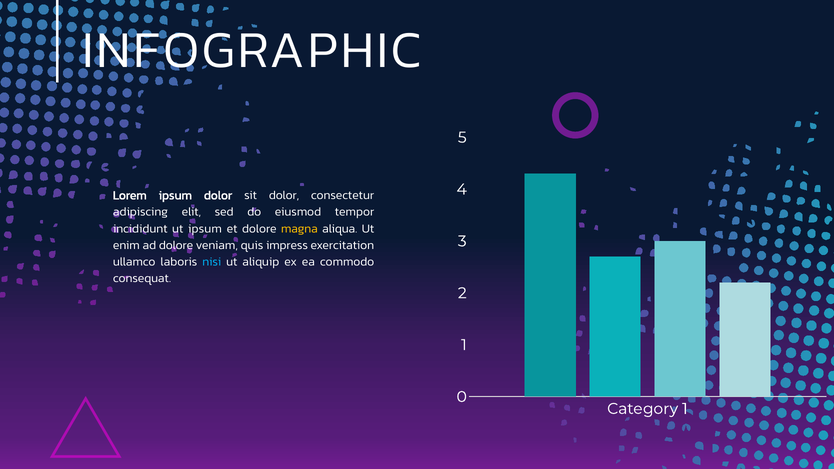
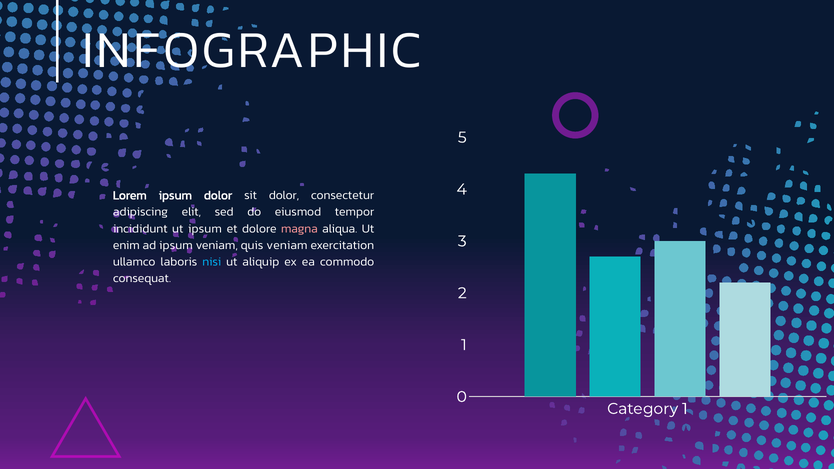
magna colour: yellow -> pink (299, 229)
ad dolore: dolore -> ipsum (176, 245)
quis impress: impress -> veniam (287, 245)
